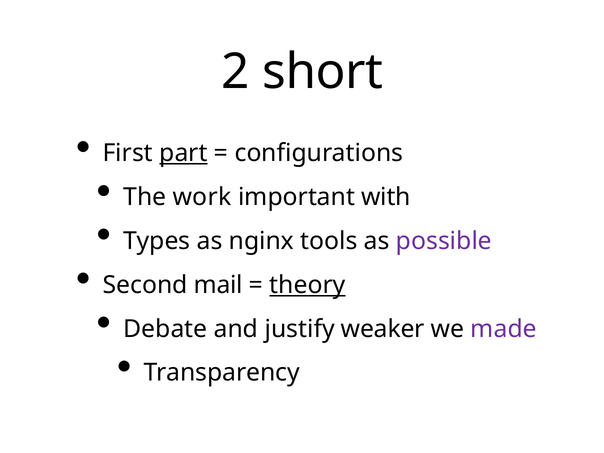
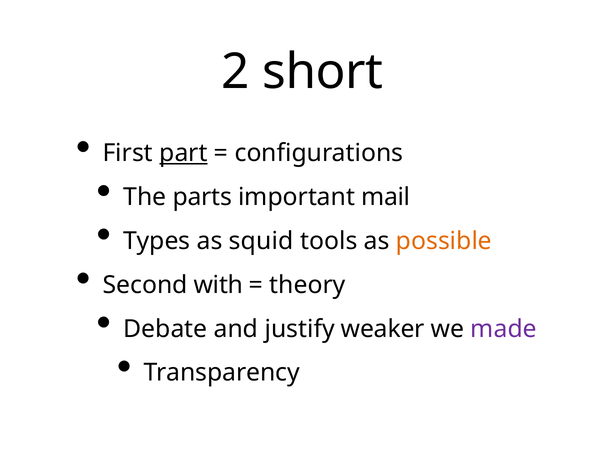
work: work -> parts (202, 197)
with: with -> mail (386, 197)
nginx: nginx -> squid (261, 241)
possible colour: purple -> orange (444, 241)
mail: mail -> with (218, 285)
theory underline: present -> none (307, 285)
